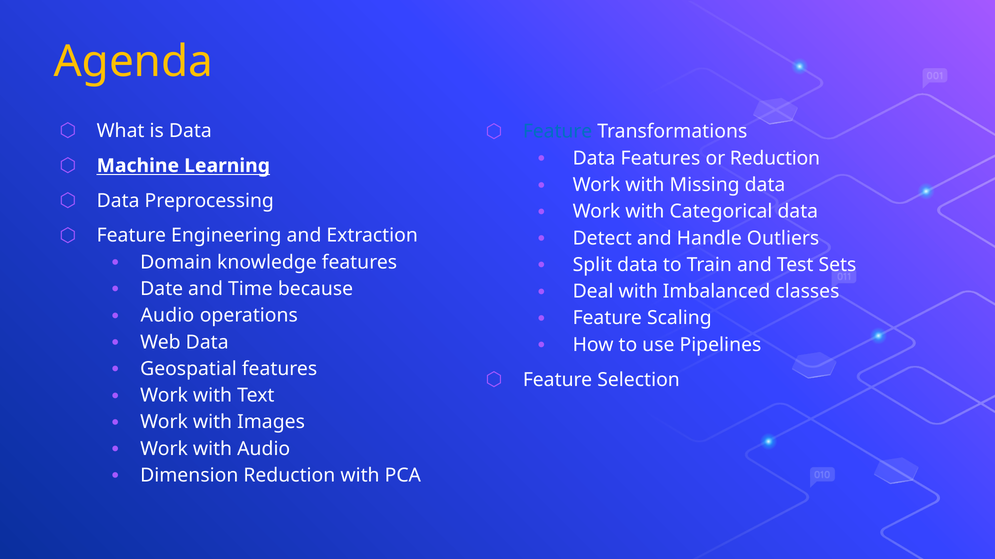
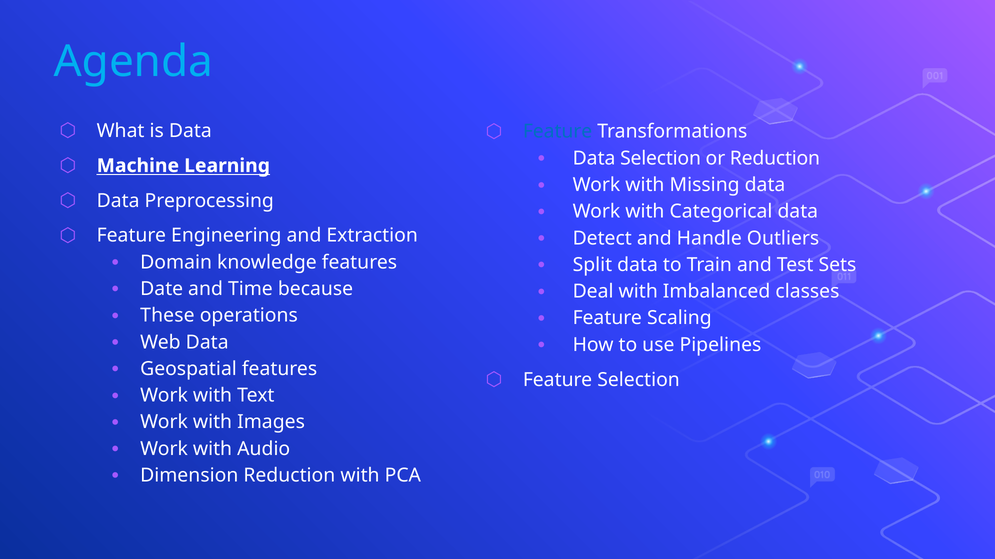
Agenda colour: yellow -> light blue (133, 62)
Data Features: Features -> Selection (661, 158)
Audio: Audio -> These (167, 316)
